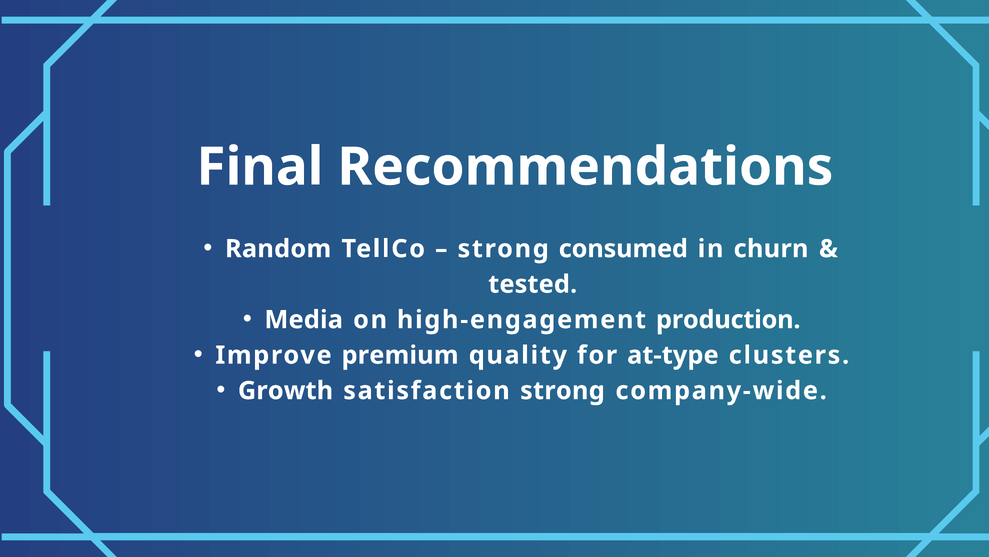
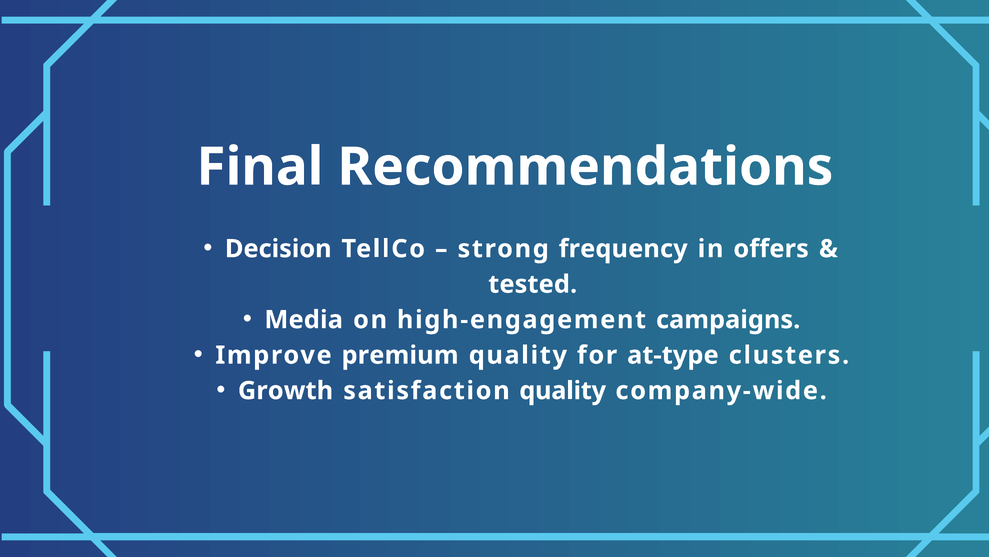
Random: Random -> Decision (278, 249)
consumed: consumed -> frequency (623, 249)
churn: churn -> offers (771, 249)
production: production -> campaigns (728, 319)
satisfaction strong: strong -> quality (563, 390)
